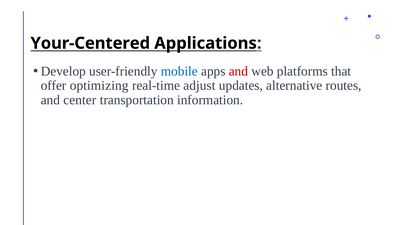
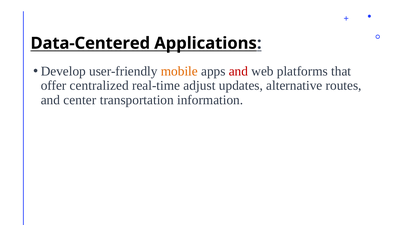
Your-Centered: Your-Centered -> Data-Centered (90, 43)
mobile colour: blue -> orange (179, 71)
optimizing: optimizing -> centralized (99, 85)
